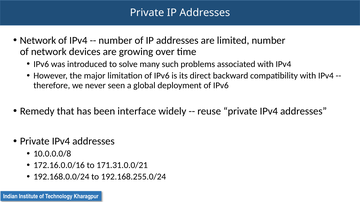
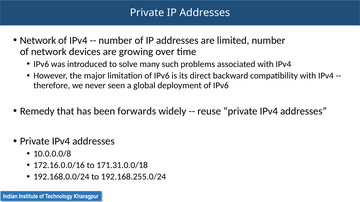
interface: interface -> forwards (137, 111)
171.31.0.0/21: 171.31.0.0/21 -> 171.31.0.0/18 (122, 166)
